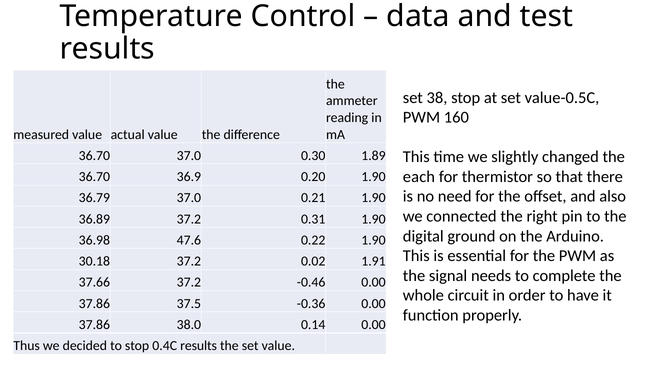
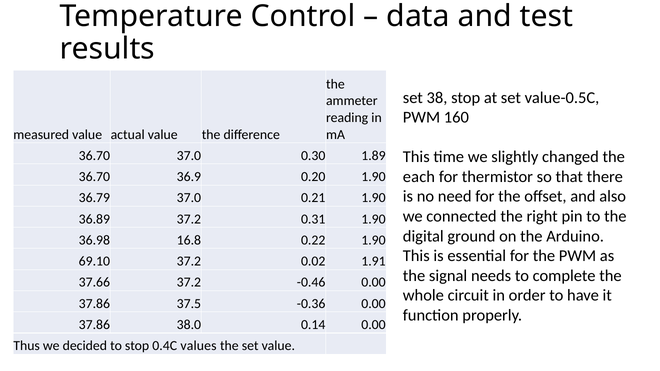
47.6: 47.6 -> 16.8 (189, 240)
30.18: 30.18 -> 69.10 (94, 261)
0.4C results: results -> values (198, 346)
